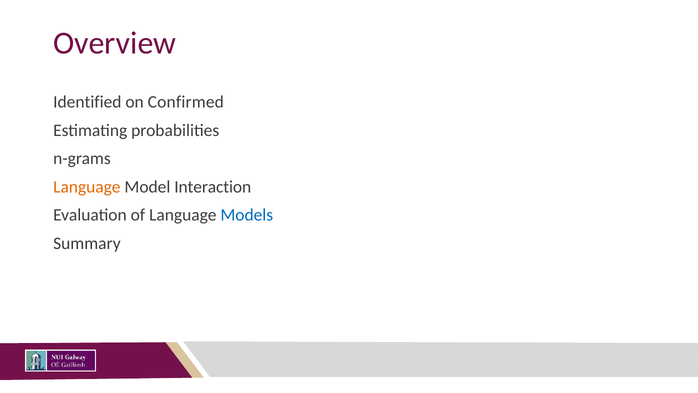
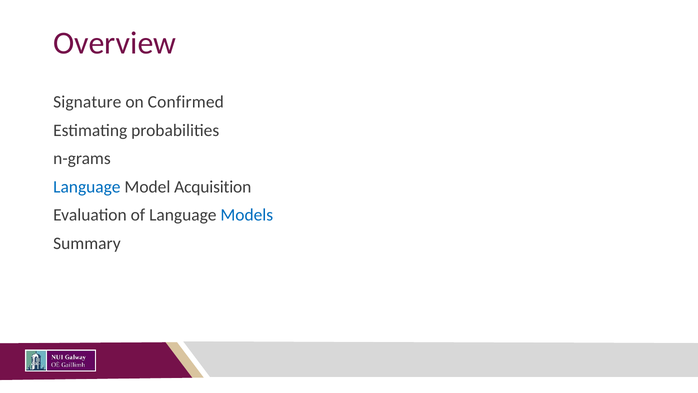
Identified: Identified -> Signature (87, 102)
Language colour: orange -> blue (87, 187)
Interaction: Interaction -> Acquisition (213, 187)
